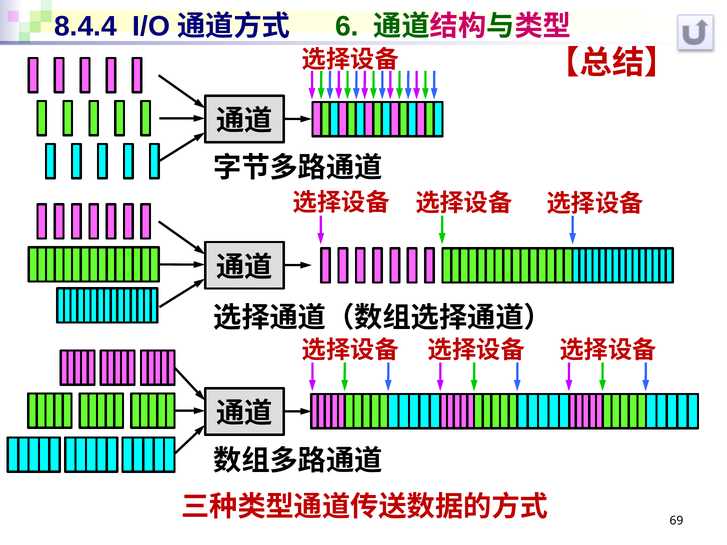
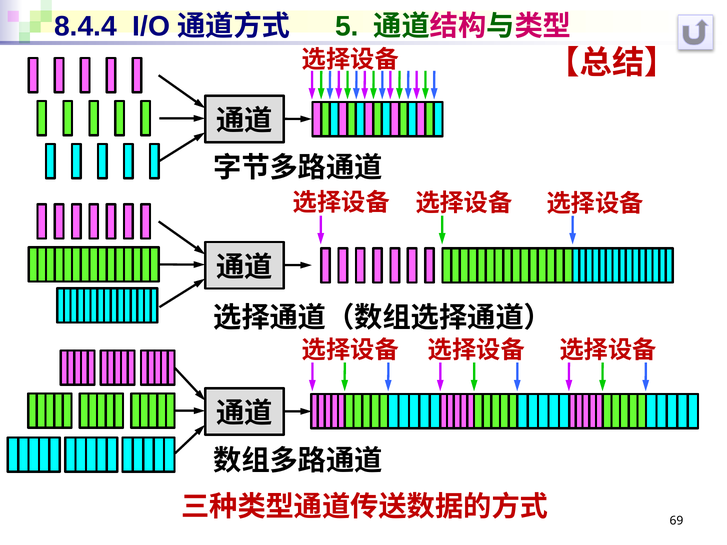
6: 6 -> 5 (347, 26)
